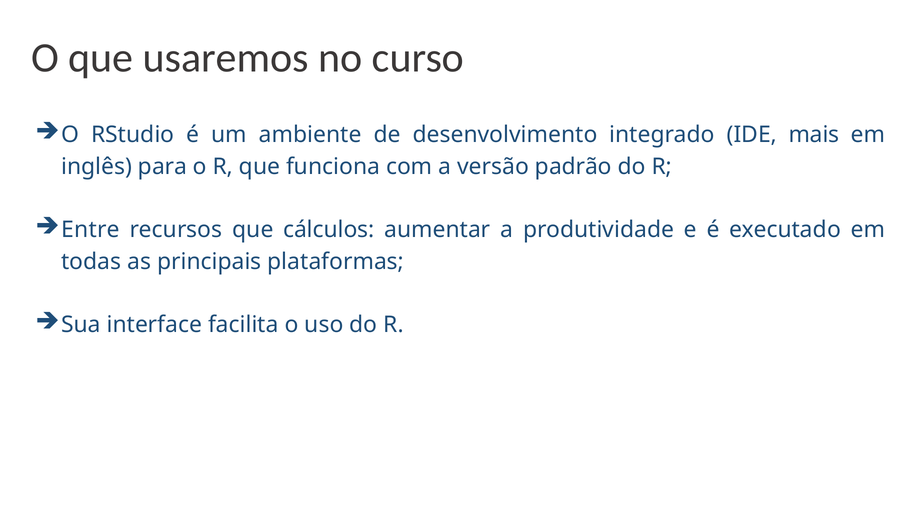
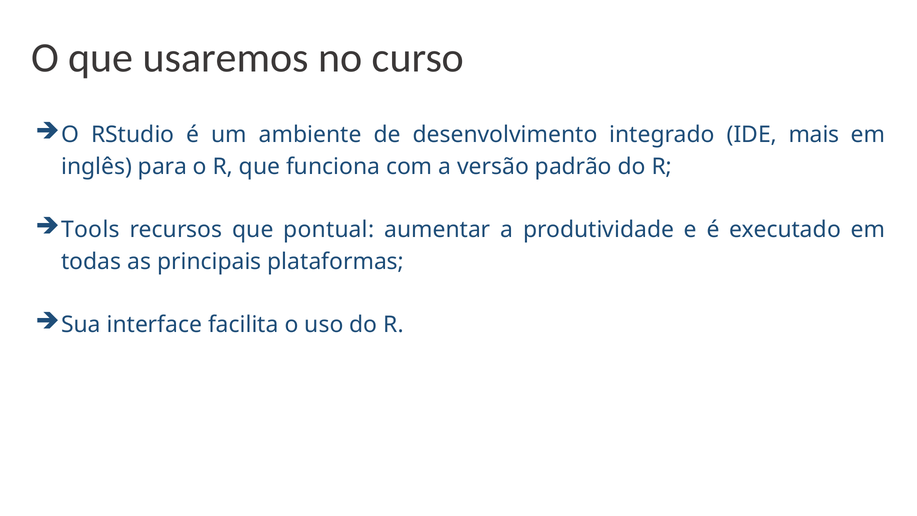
Entre: Entre -> Tools (91, 230)
cálculos: cálculos -> pontual (329, 230)
